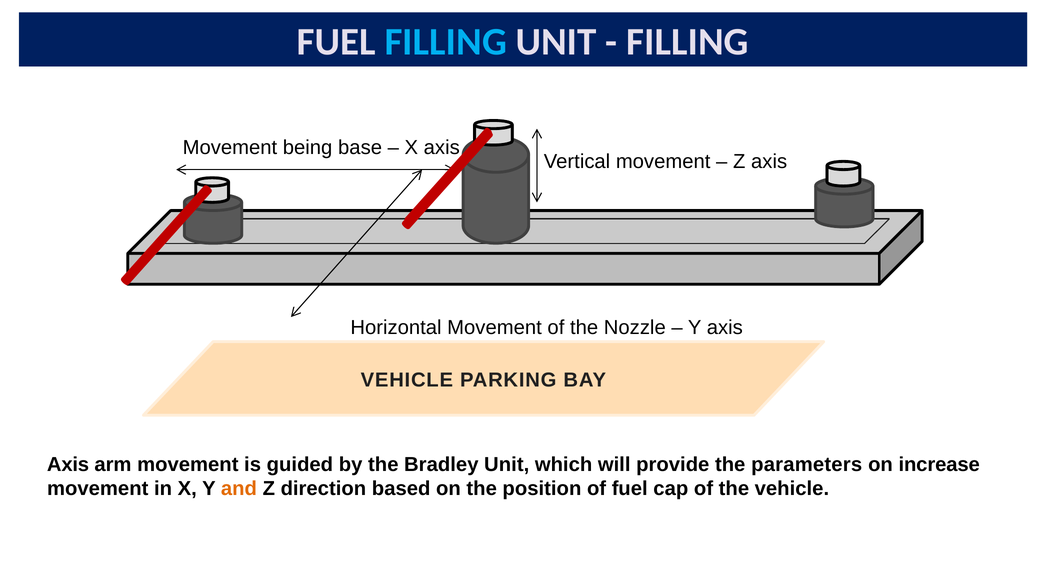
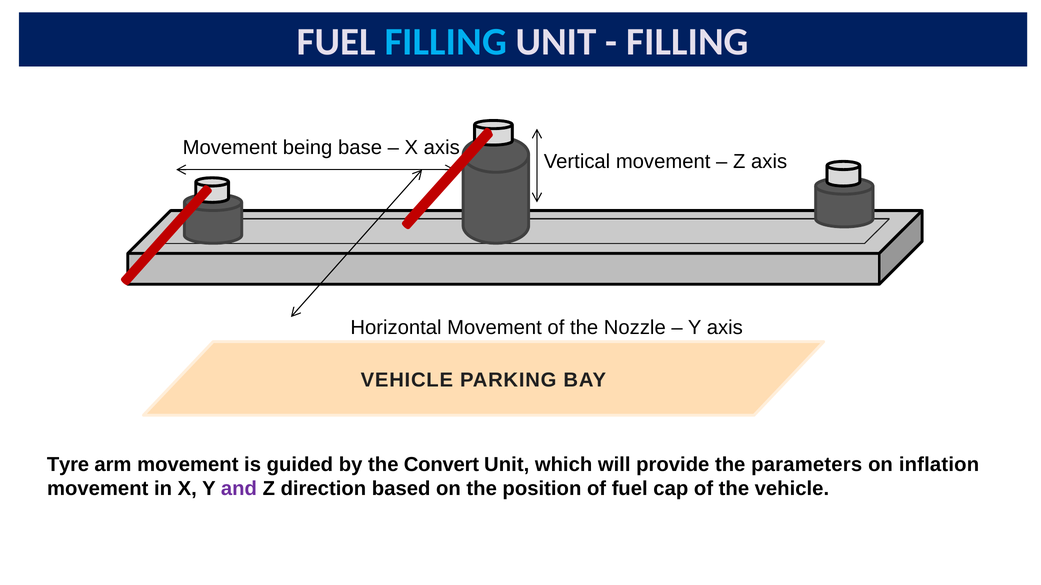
Axis: Axis -> Tyre (68, 465)
Bradley: Bradley -> Convert (441, 465)
increase: increase -> inflation (939, 465)
and colour: orange -> purple (239, 489)
